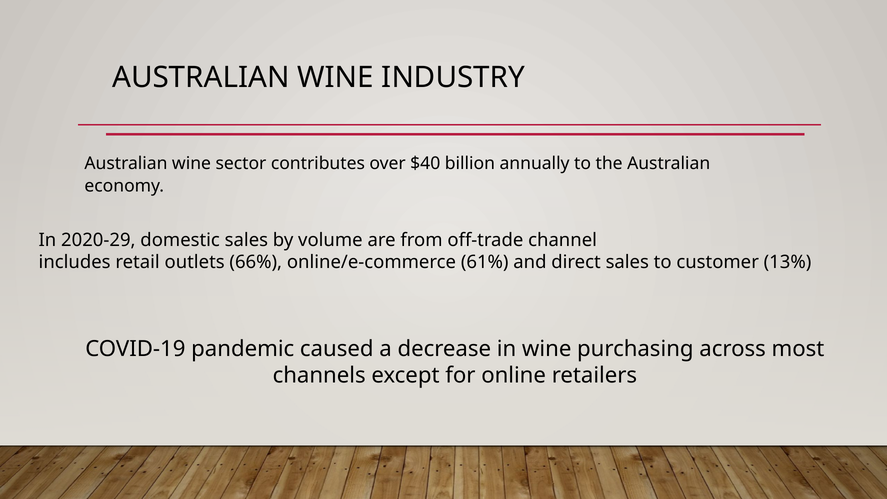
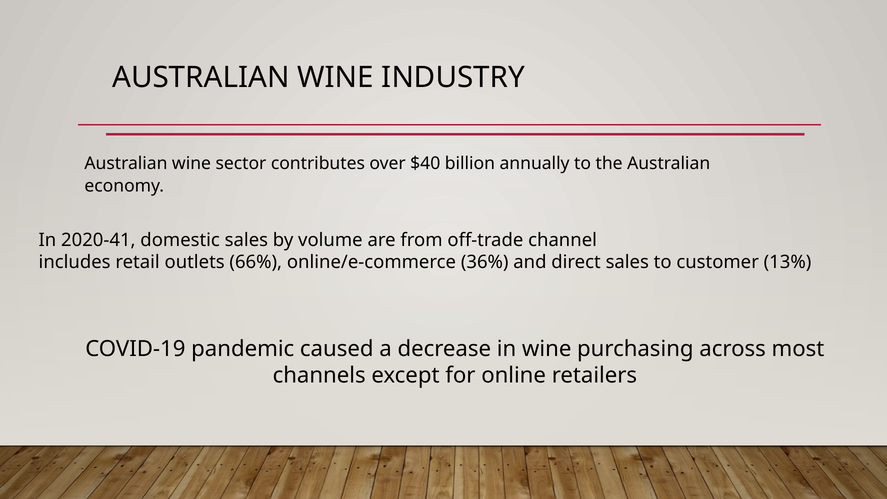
2020-29: 2020-29 -> 2020-41 (98, 240)
61%: 61% -> 36% (485, 262)
